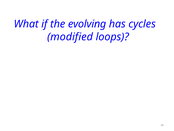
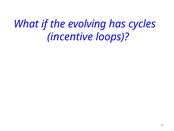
modified: modified -> incentive (70, 37)
